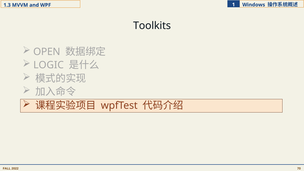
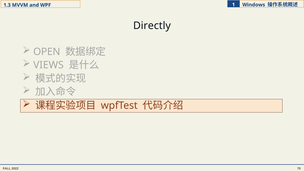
Toolkits: Toolkits -> Directly (152, 26)
LOGIC: LOGIC -> VIEWS (49, 65)
